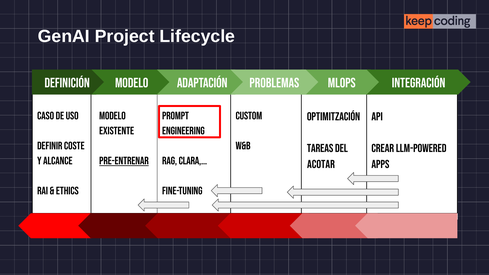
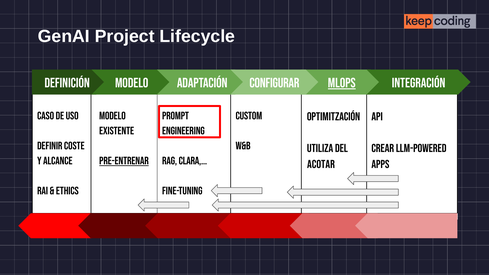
PROBLEMAS: PROBLEMAS -> CONFIGURAR (274, 83)
MLOPS underline: none -> present (342, 83)
Tareas: Tareas -> Utiliza (320, 148)
